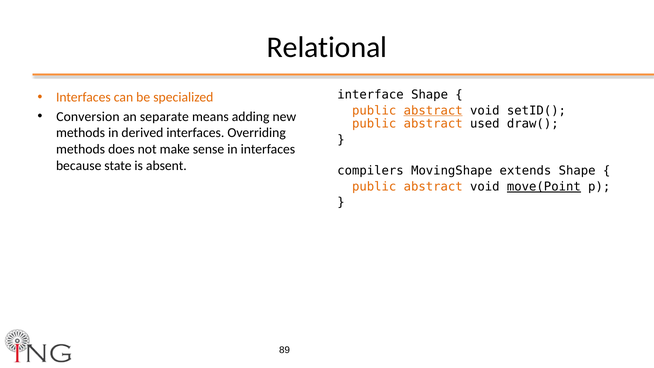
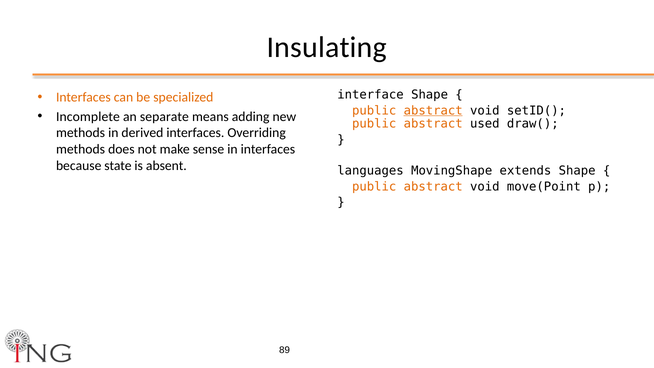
Relational: Relational -> Insulating (327, 47)
Conversion: Conversion -> Incomplete (88, 117)
compilers: compilers -> languages (371, 171)
move(Point underline: present -> none (544, 187)
